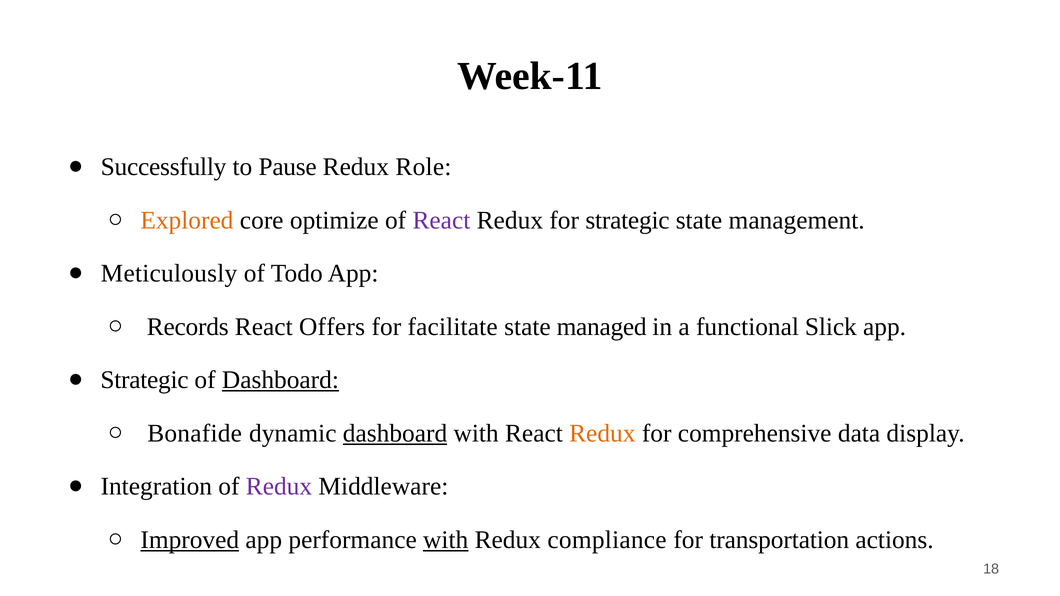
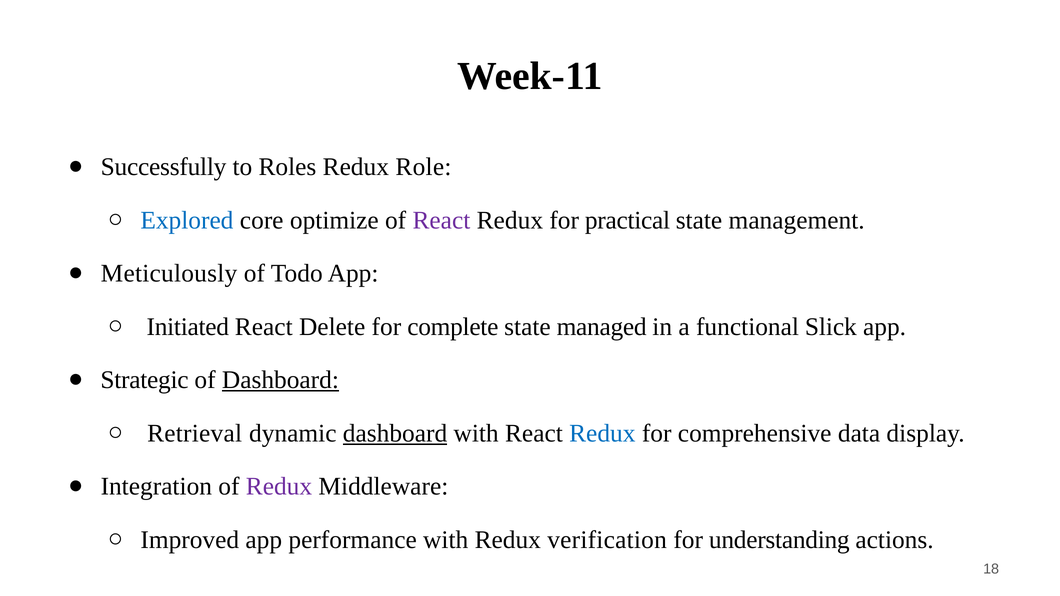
Pause: Pause -> Roles (287, 167)
Explored colour: orange -> blue (187, 220)
for strategic: strategic -> practical (628, 220)
Records: Records -> Initiated (188, 327)
Offers: Offers -> Delete (332, 327)
facilitate: facilitate -> complete (453, 327)
Bonafide: Bonafide -> Retrieval (195, 433)
Redux colour: orange -> blue (602, 433)
Improved underline: present -> none (190, 540)
with underline: present -> none (446, 540)
compliance: compliance -> verification (607, 540)
transportation: transportation -> understanding (779, 540)
